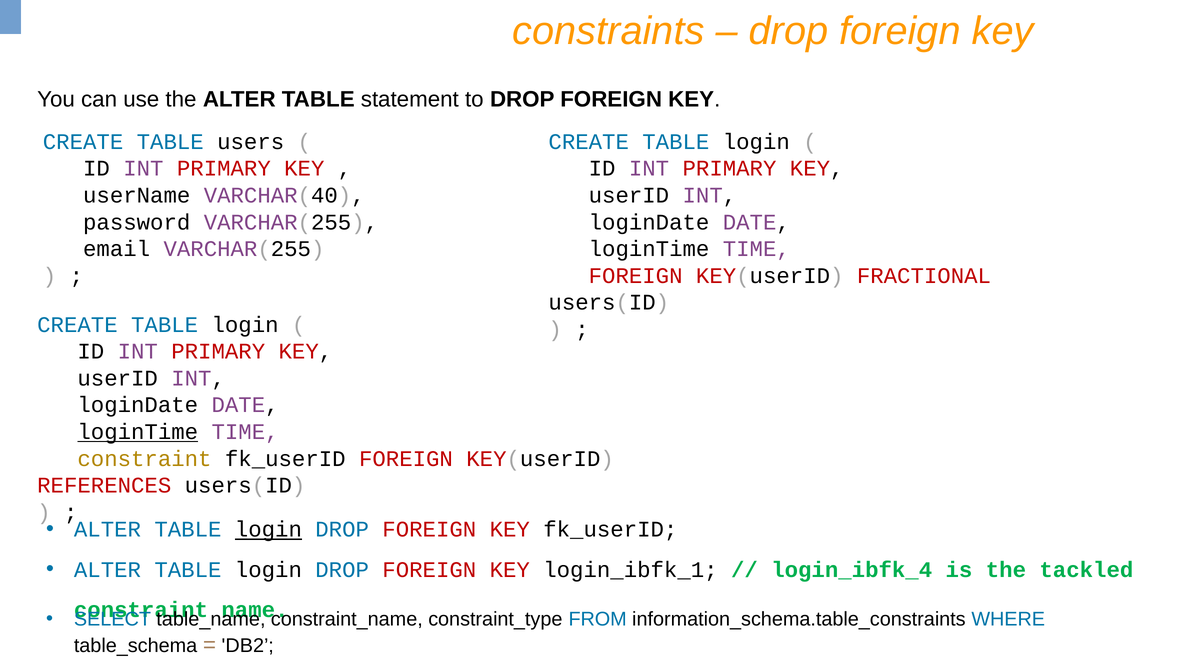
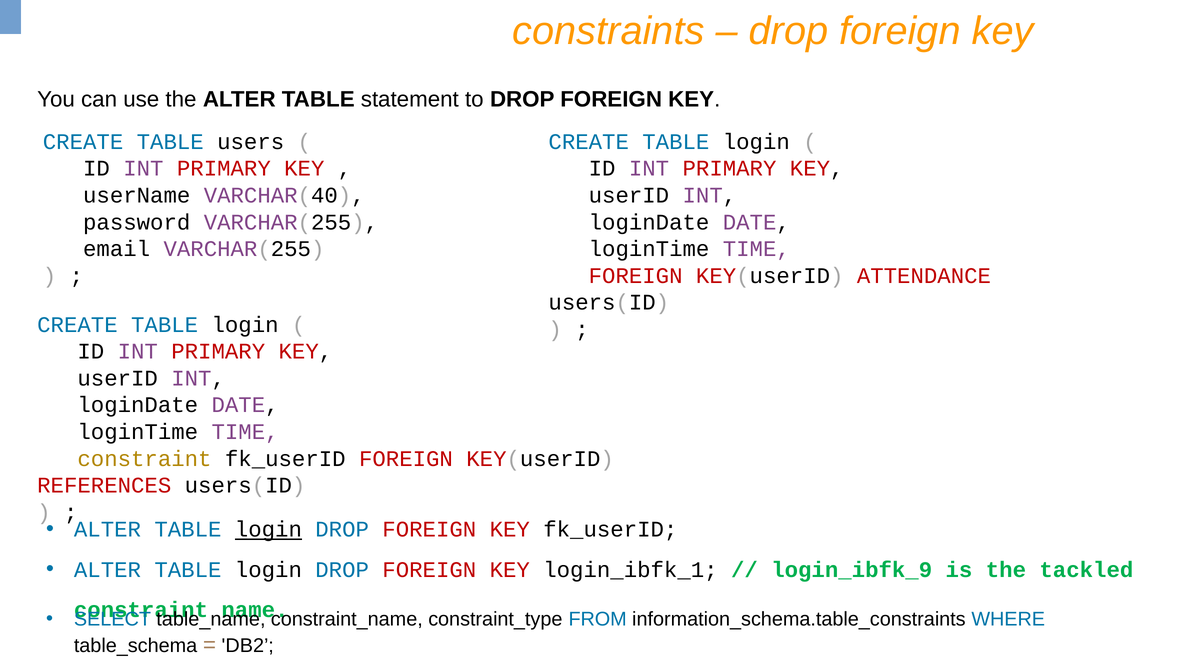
FRACTIONAL: FRACTIONAL -> ATTENDANCE (924, 276)
loginTime underline: present -> none (138, 432)
login_ibfk_4: login_ibfk_4 -> login_ibfk_9 (852, 570)
